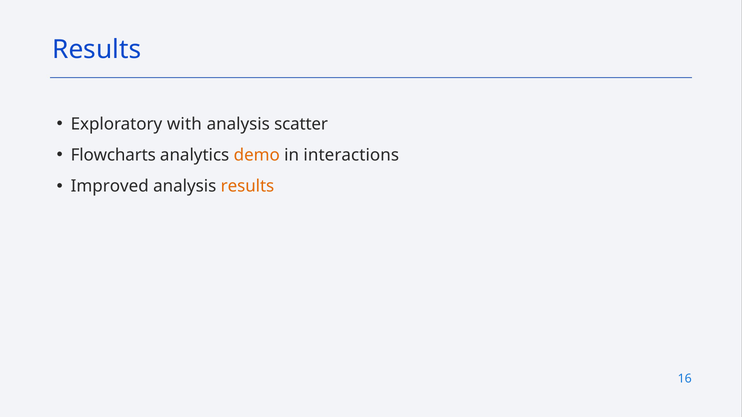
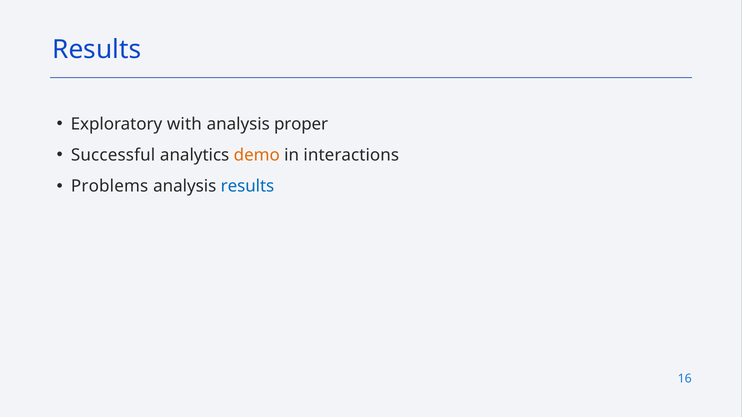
scatter: scatter -> proper (301, 124)
Flowcharts: Flowcharts -> Successful (113, 155)
Improved: Improved -> Problems (110, 187)
results colour: orange -> blue (247, 187)
